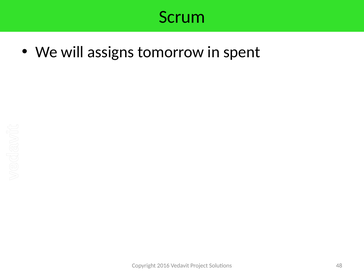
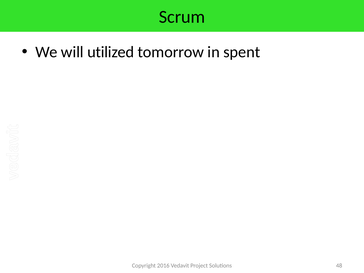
assigns: assigns -> utilized (111, 52)
